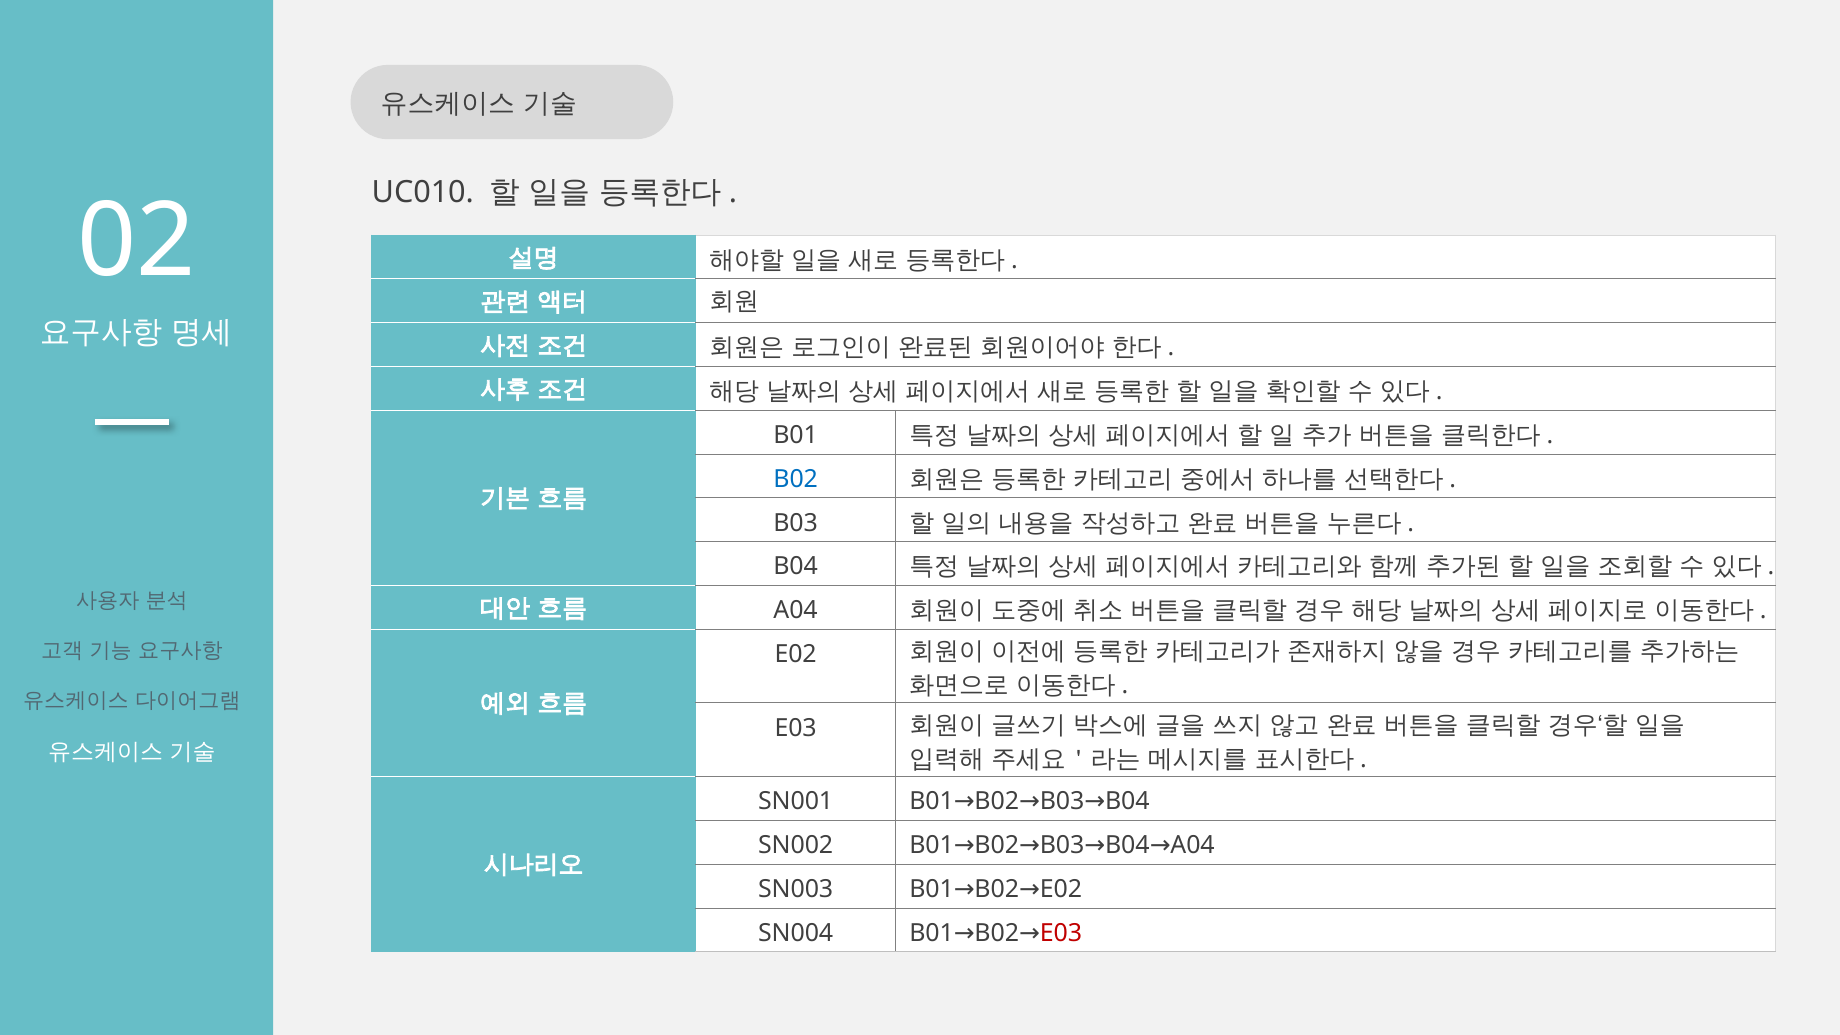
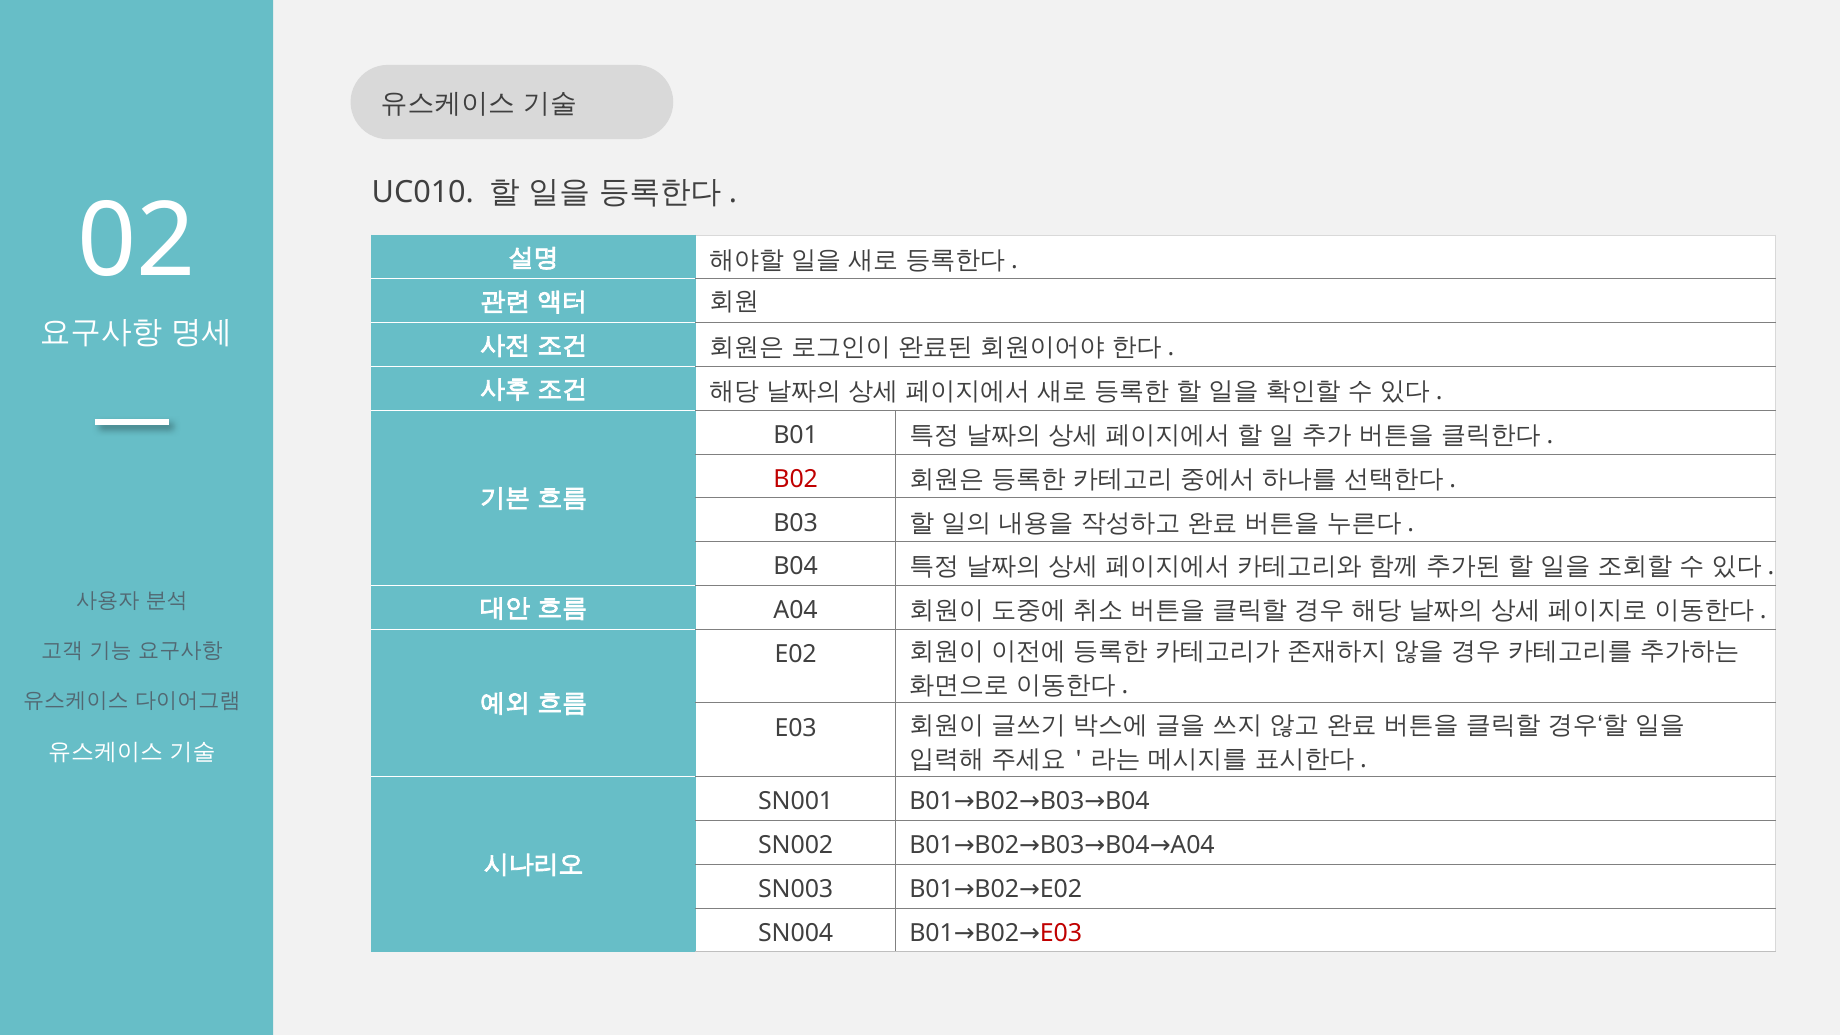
B02 colour: blue -> red (796, 479)
